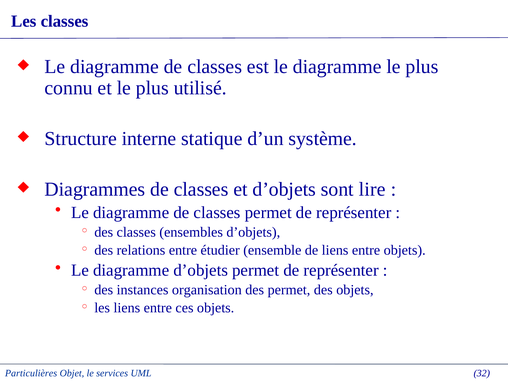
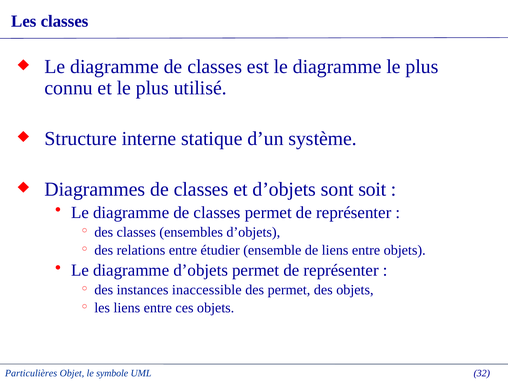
lire: lire -> soit (372, 189)
organisation: organisation -> inaccessible (207, 290)
services: services -> symbole (112, 373)
